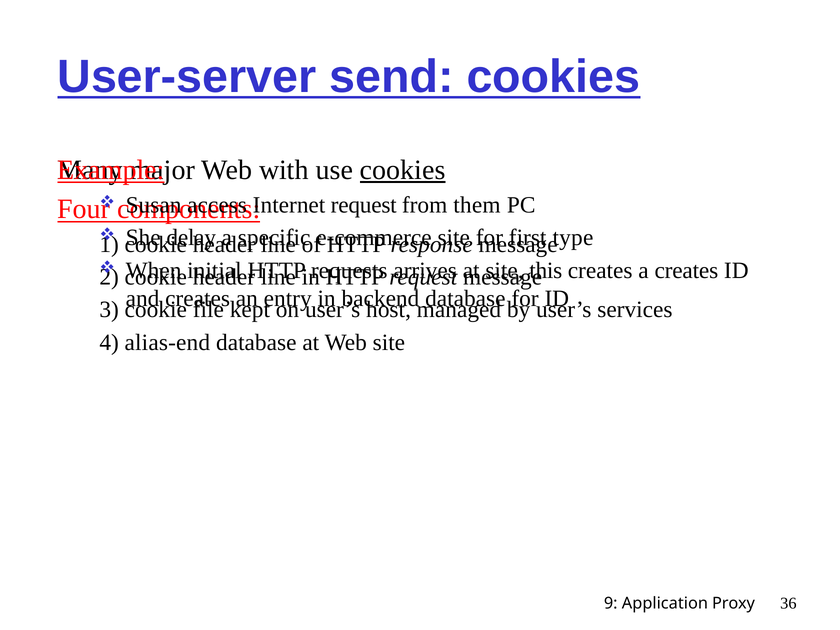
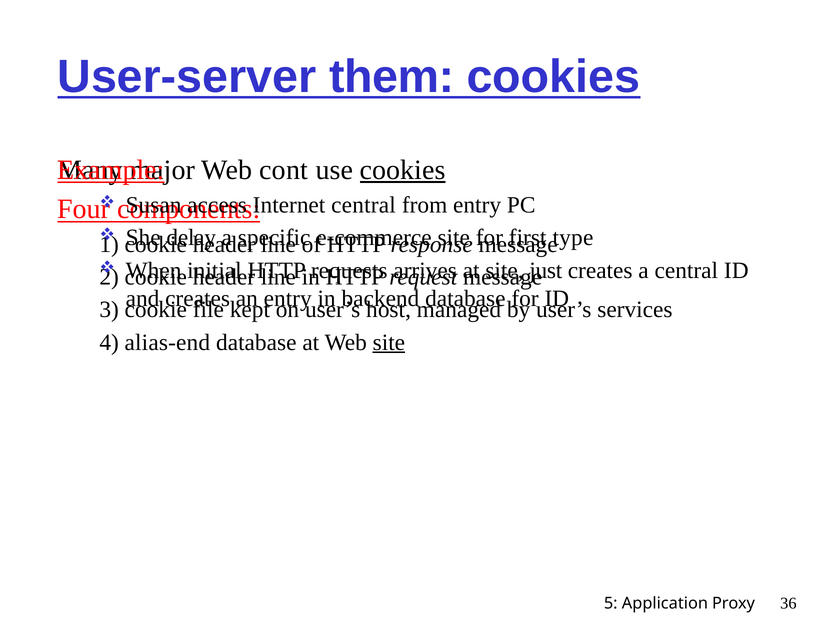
send: send -> them (392, 77)
with: with -> cont (284, 170)
Internet request: request -> central (363, 205)
from them: them -> entry (477, 205)
this: this -> just (546, 270)
a creates: creates -> central (686, 270)
site underline: none -> present (389, 342)
9: 9 -> 5 (611, 603)
